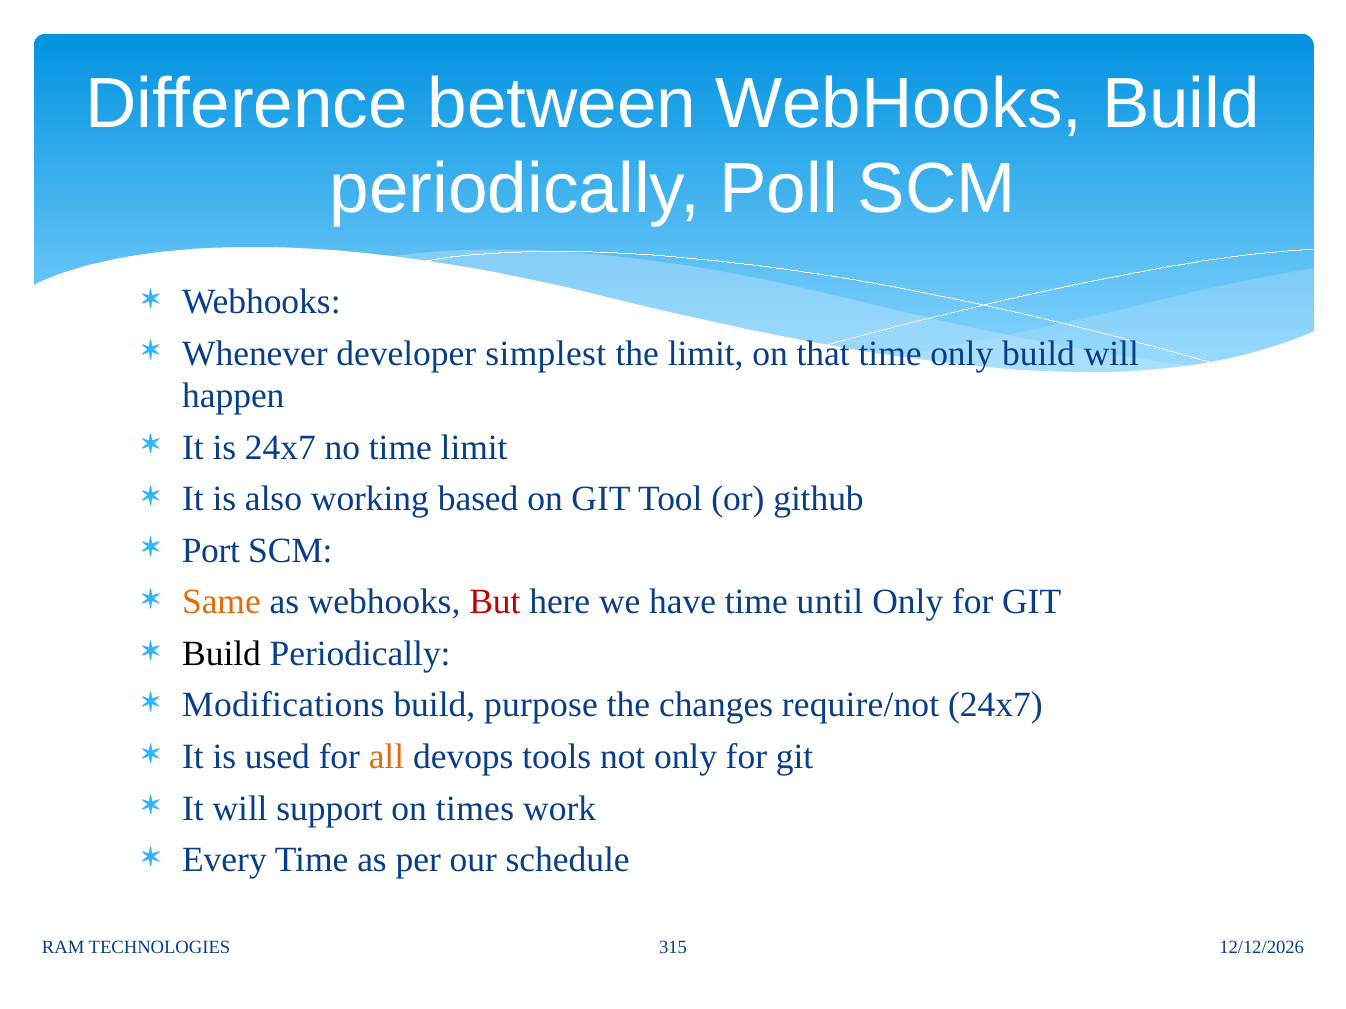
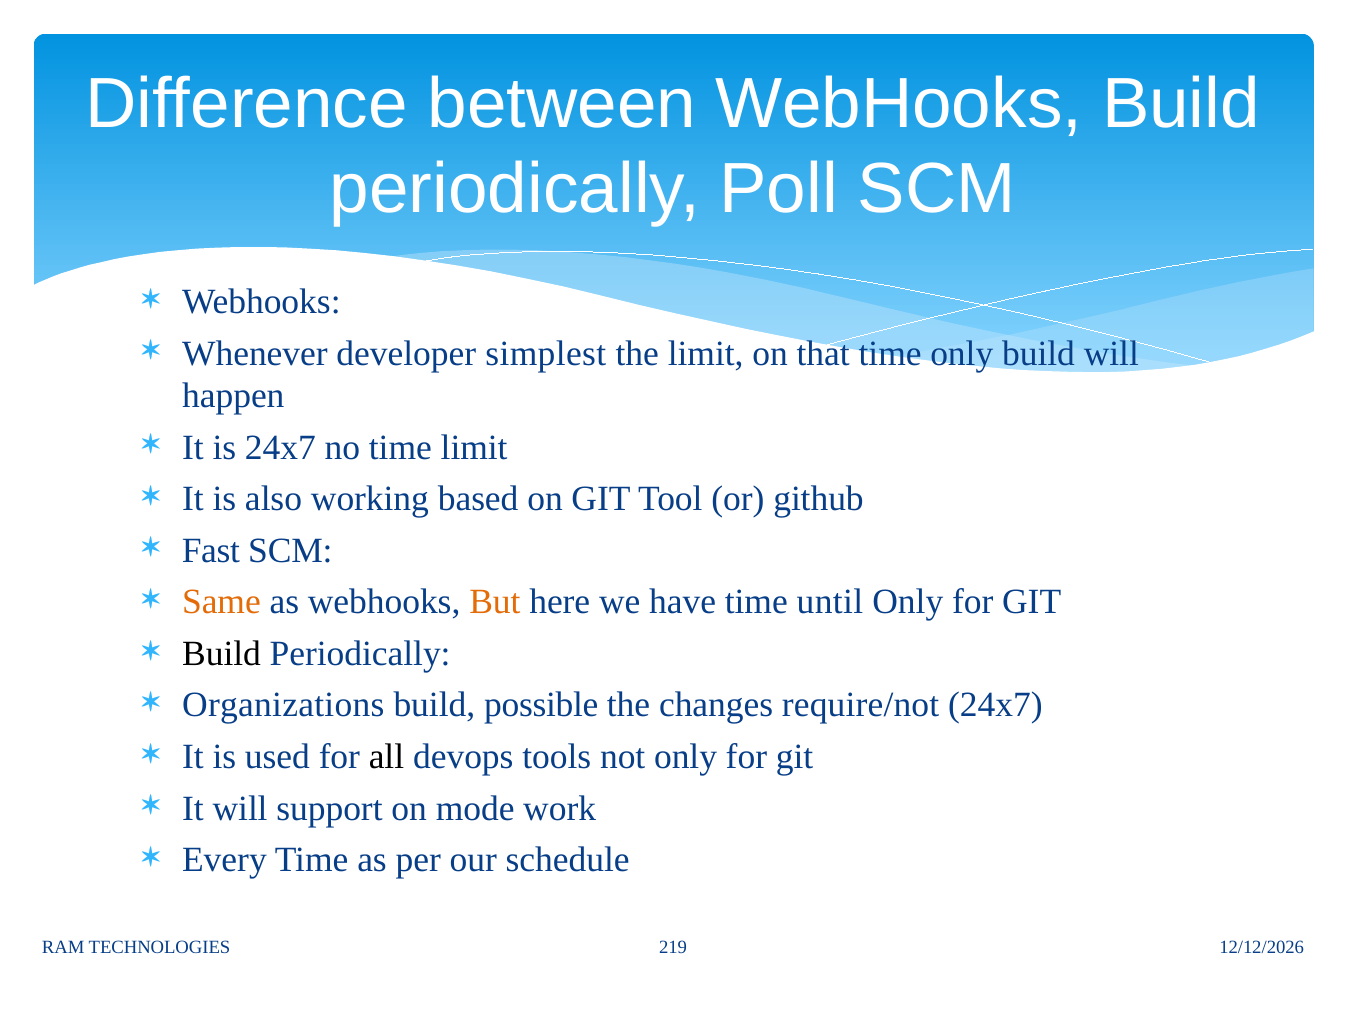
Port: Port -> Fast (211, 551)
But colour: red -> orange (495, 603)
Modifications: Modifications -> Organizations (283, 706)
purpose: purpose -> possible (541, 706)
all colour: orange -> black (386, 757)
times: times -> mode (475, 809)
315: 315 -> 219 (673, 948)
